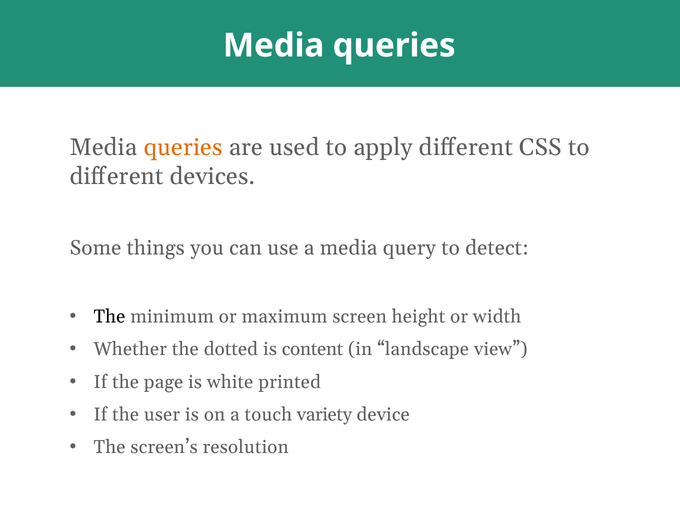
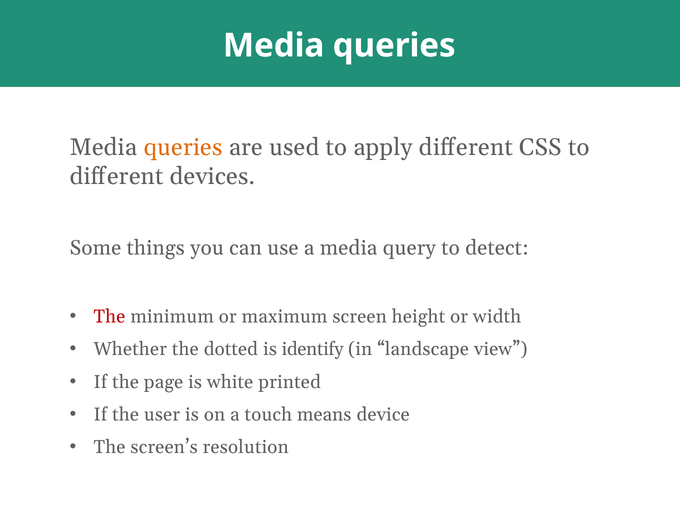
The colour: black -> red (109, 317)
content: content -> identify (313, 349)
variety: variety -> means (324, 415)
